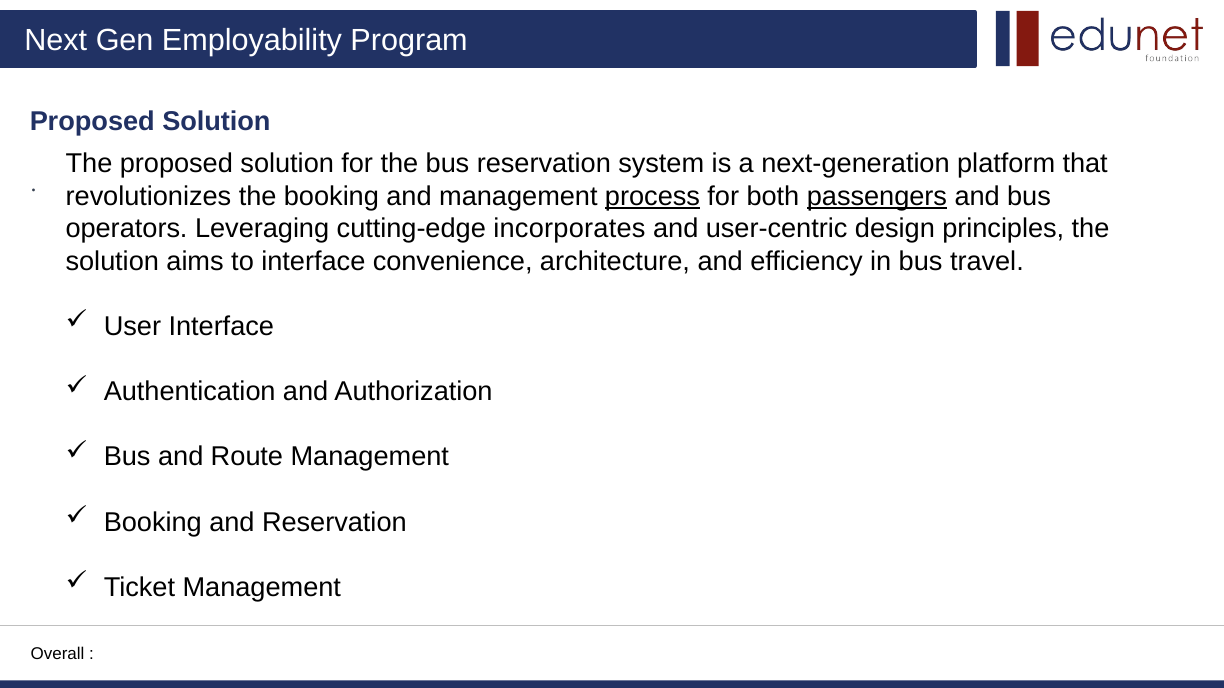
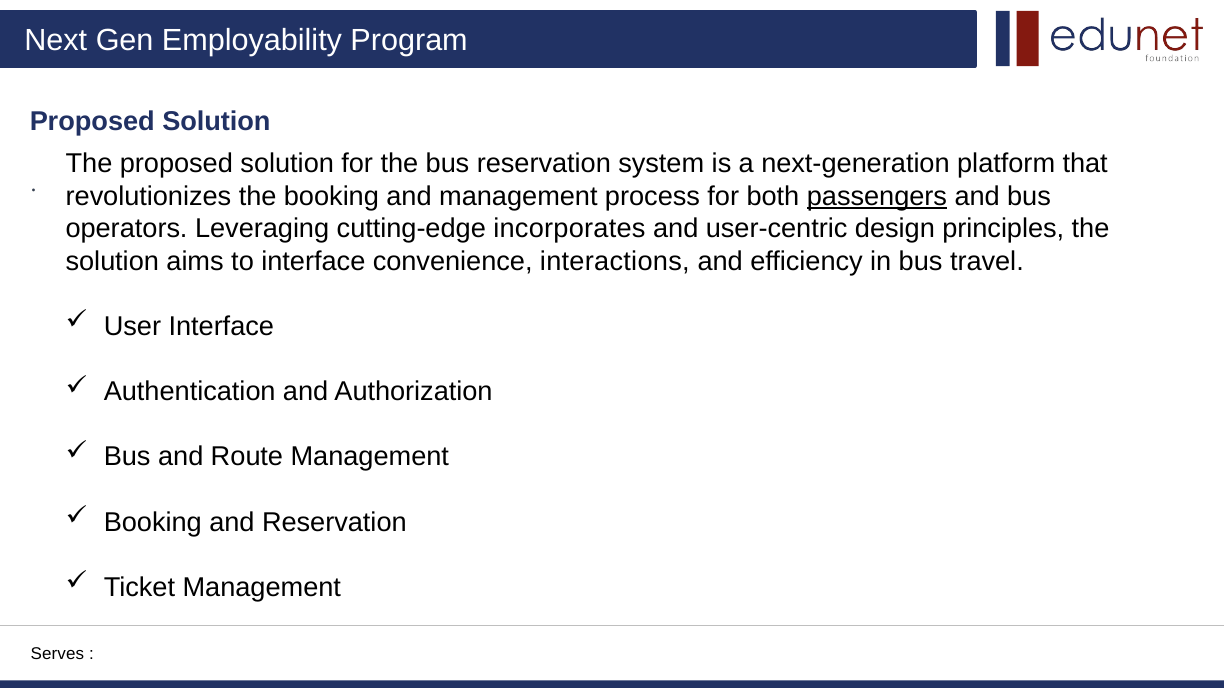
process underline: present -> none (653, 196)
architecture: architecture -> interactions (615, 261)
Overall: Overall -> Serves (57, 655)
